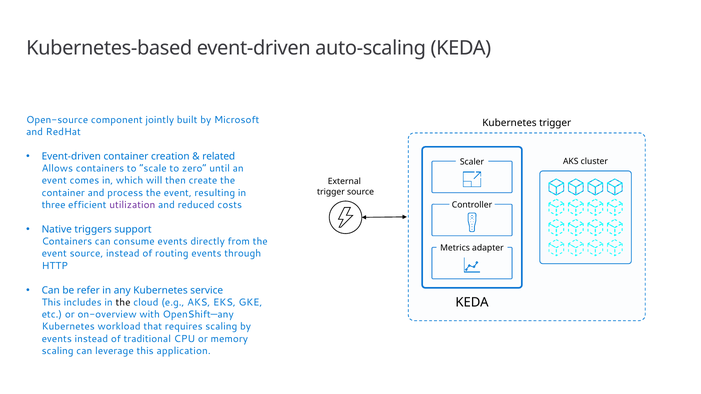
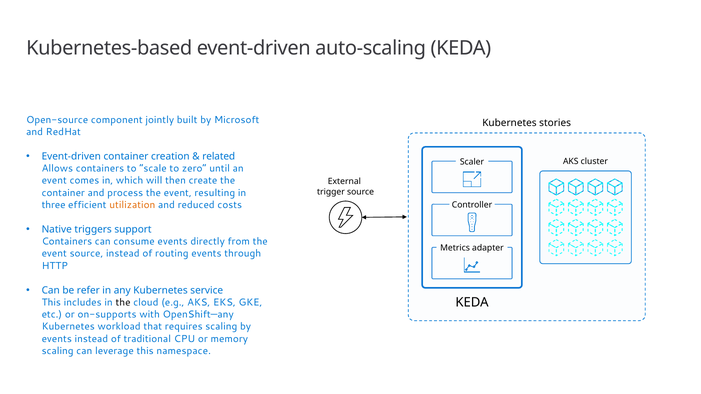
Kubernetes trigger: trigger -> stories (555, 123)
utilization colour: purple -> orange (132, 205)
on-overview: on-overview -> on-supports (107, 315)
application: application -> namespace (184, 351)
